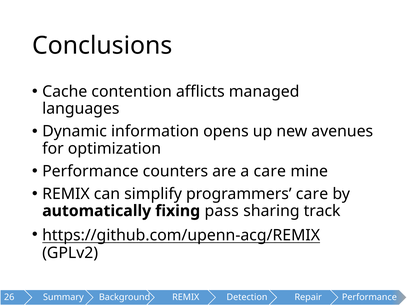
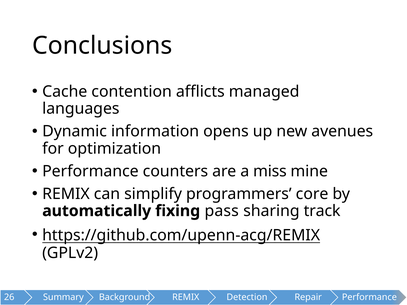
a care: care -> miss (270, 171)
programmers care: care -> core (312, 194)
